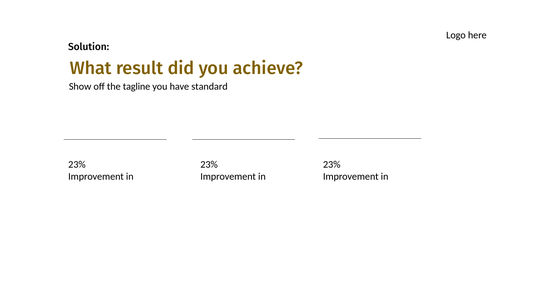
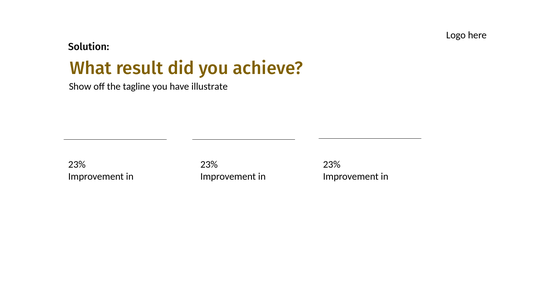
standard: standard -> illustrate (210, 86)
